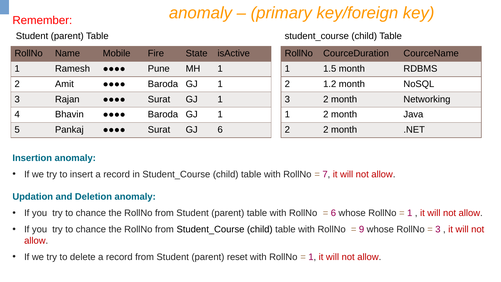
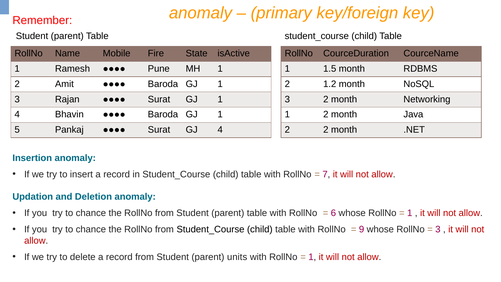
GJ 6: 6 -> 4 (220, 130)
reset: reset -> units (237, 257)
